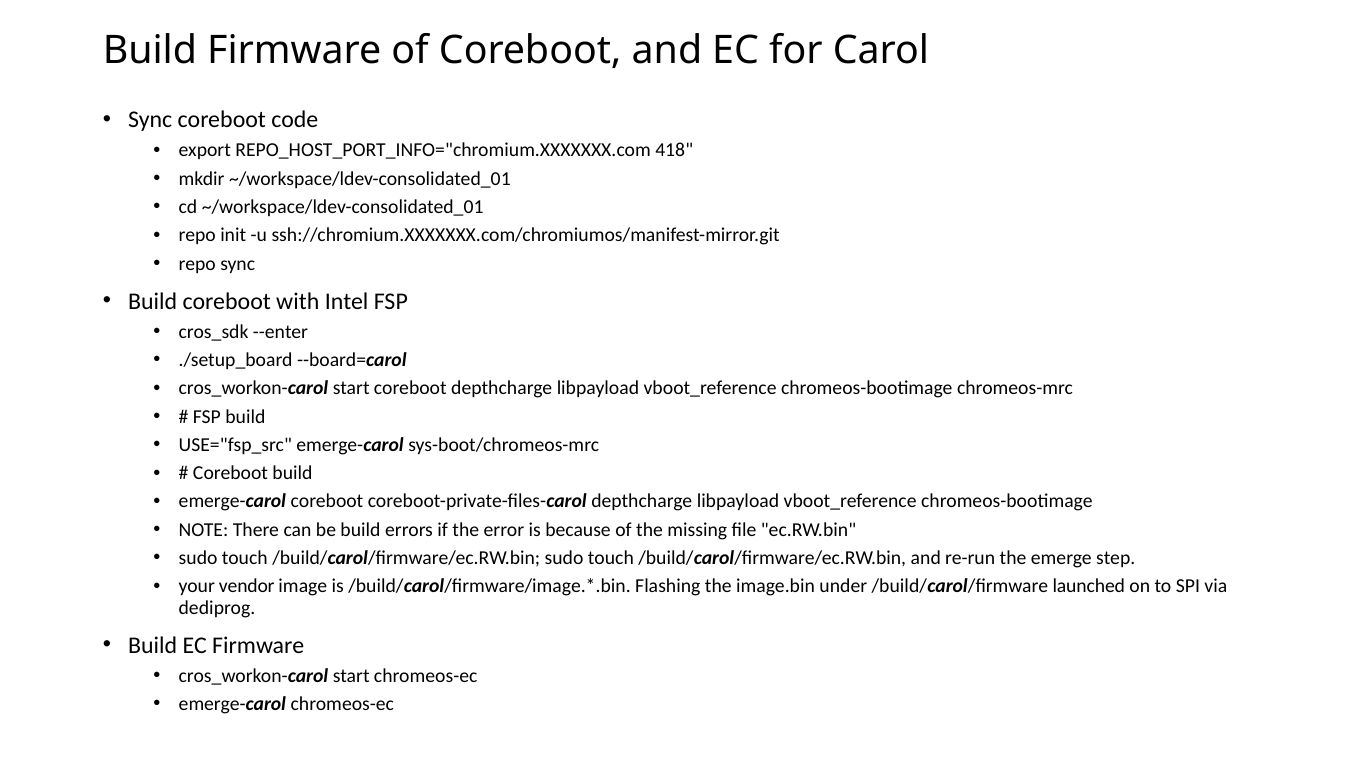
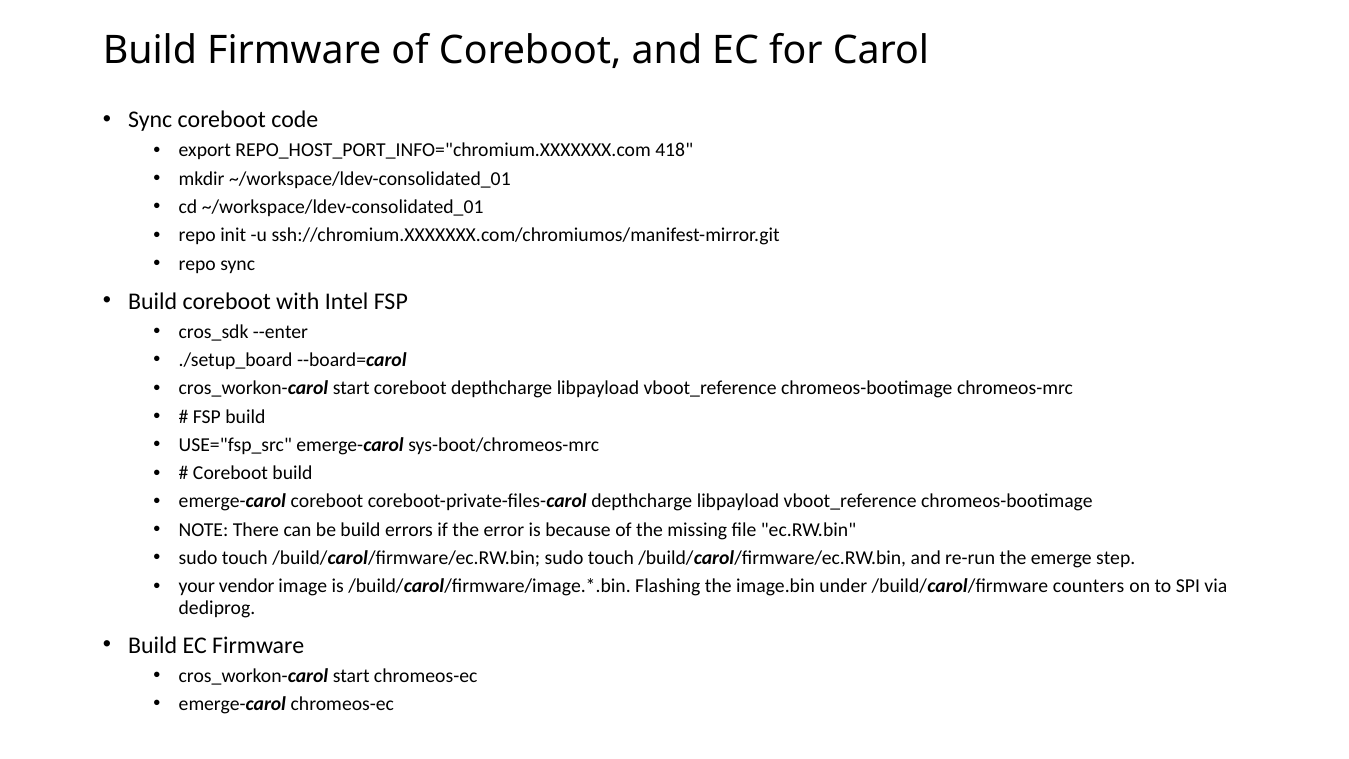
launched: launched -> counters (1089, 586)
